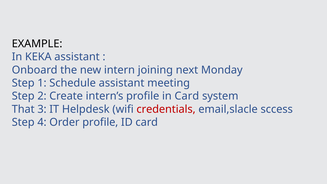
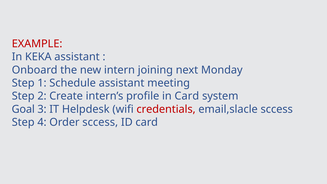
EXAMPLE colour: black -> red (37, 44)
That: That -> Goal (23, 109)
Order profile: profile -> sccess (100, 122)
